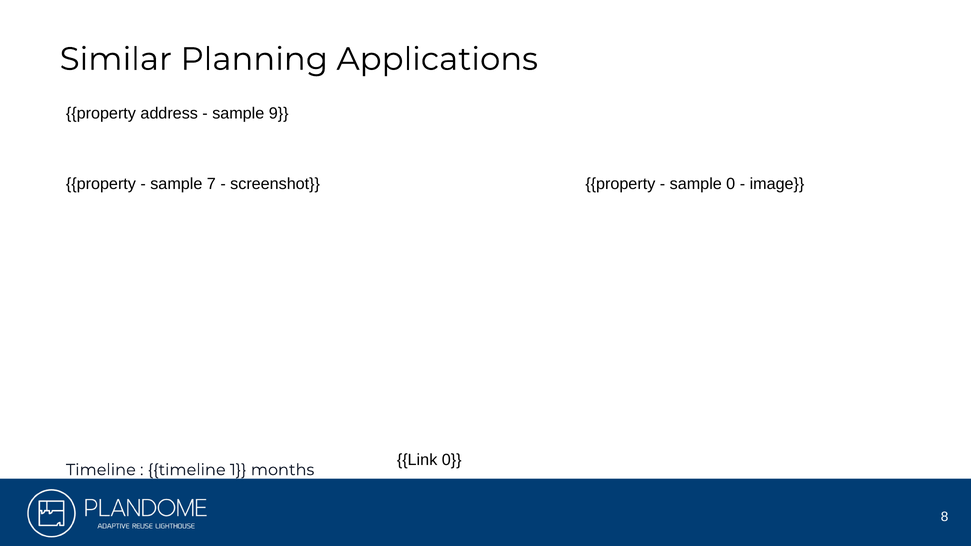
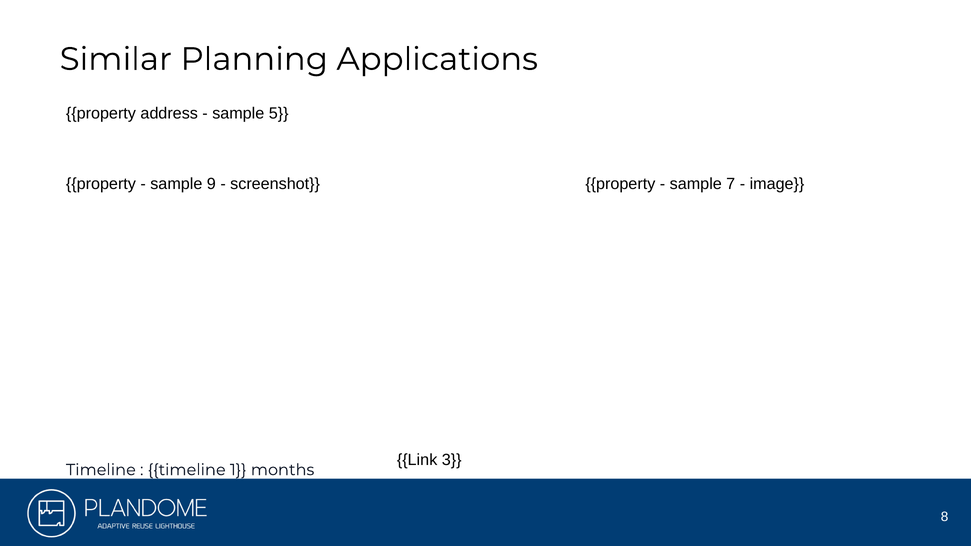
9: 9 -> 5 (279, 113)
7: 7 -> 9 (211, 184)
sample 0: 0 -> 7 (731, 184)
Link 0: 0 -> 3 (452, 460)
